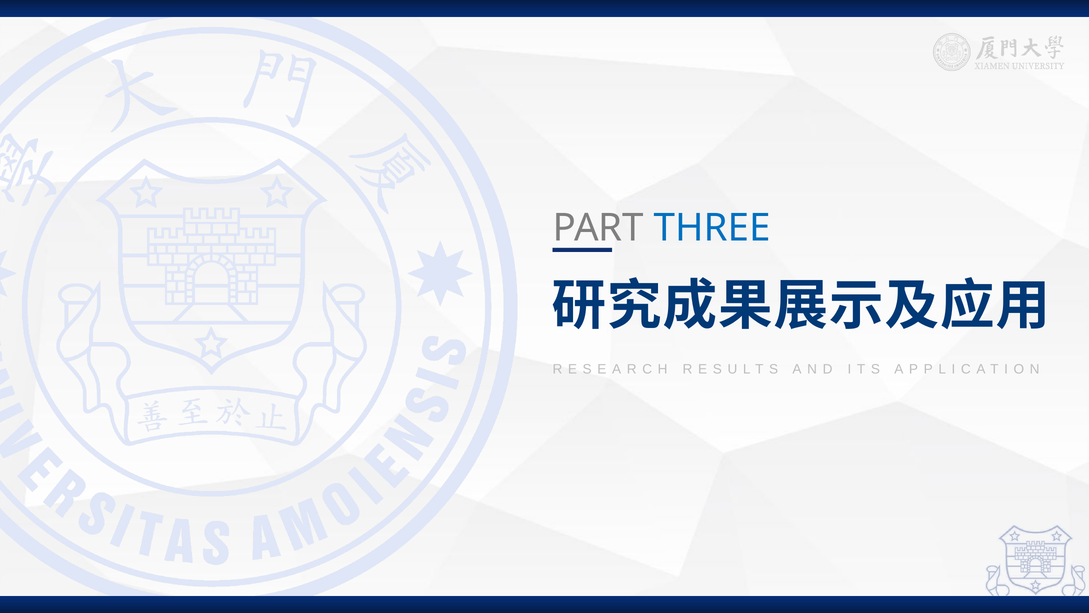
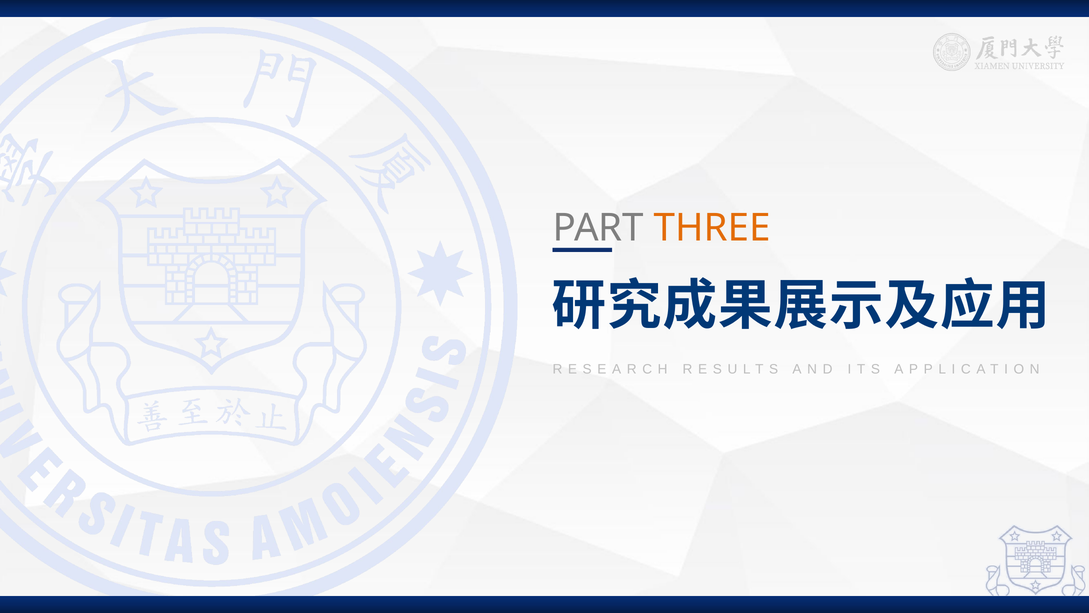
THREE colour: blue -> orange (712, 228)
